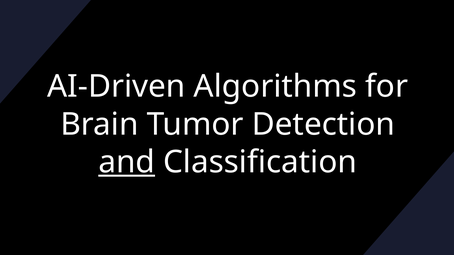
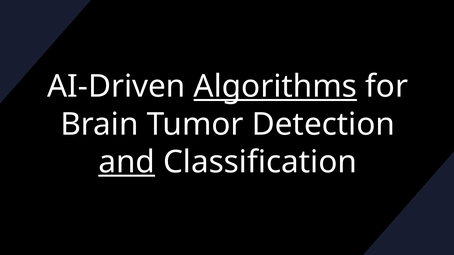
Algorithms underline: none -> present (275, 87)
